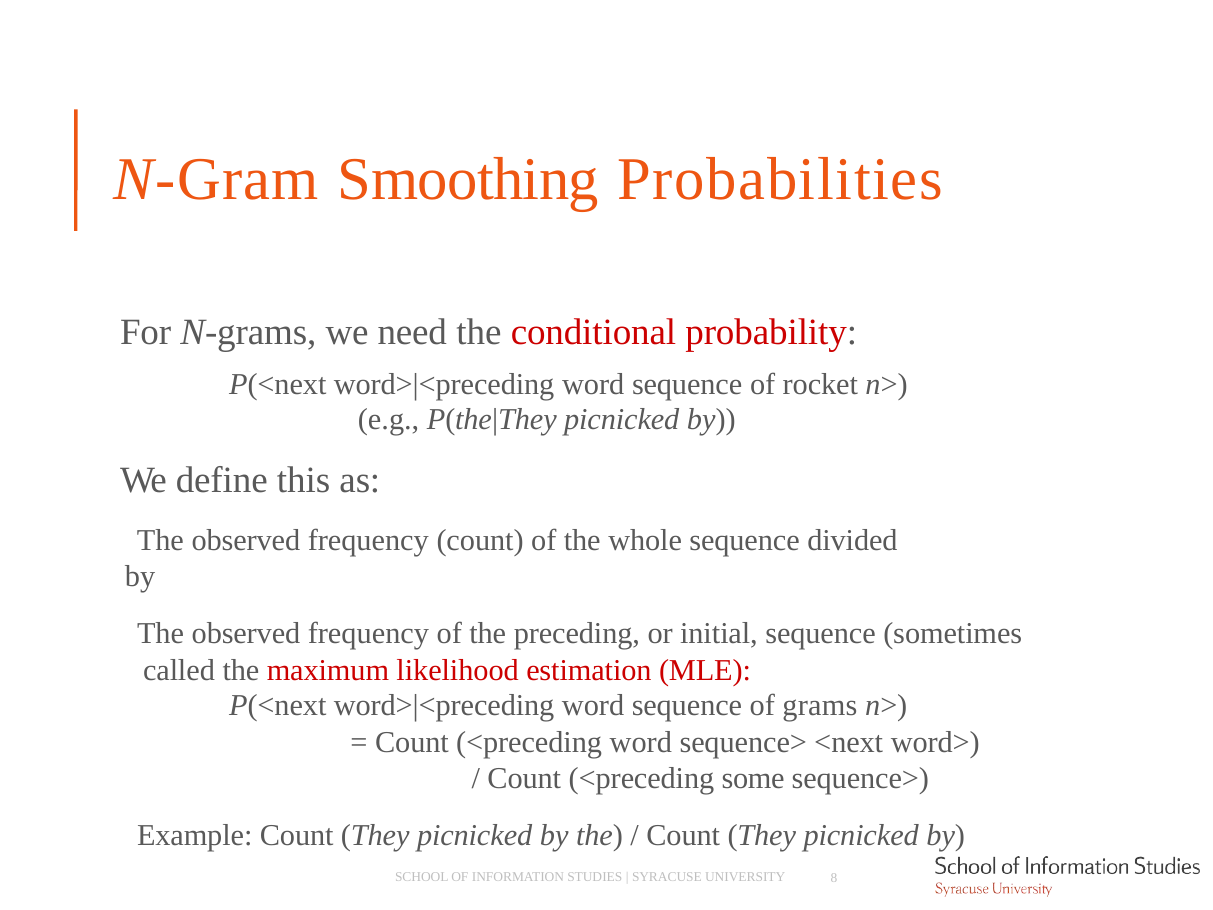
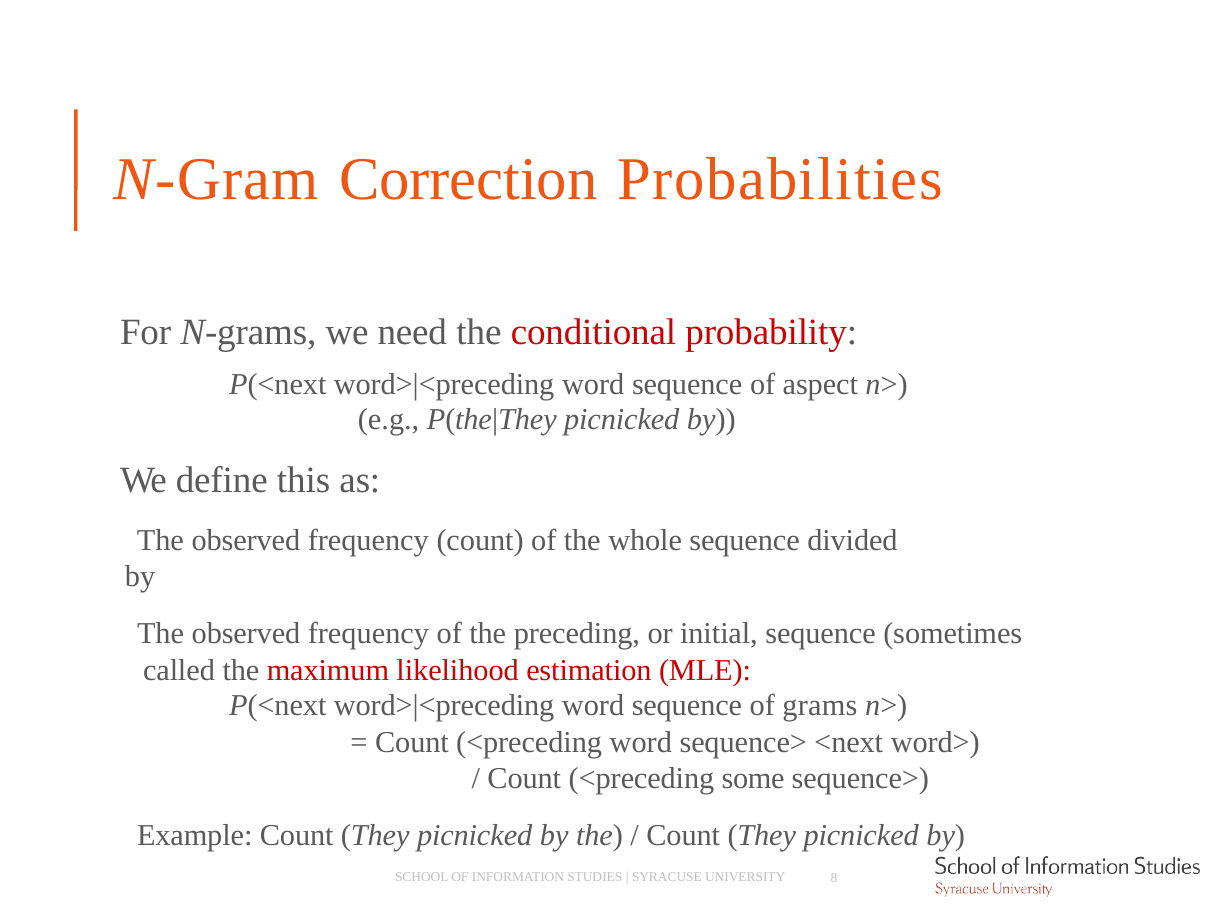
Smoothing: Smoothing -> Correction (468, 180)
rocket: rocket -> aspect (820, 384)
